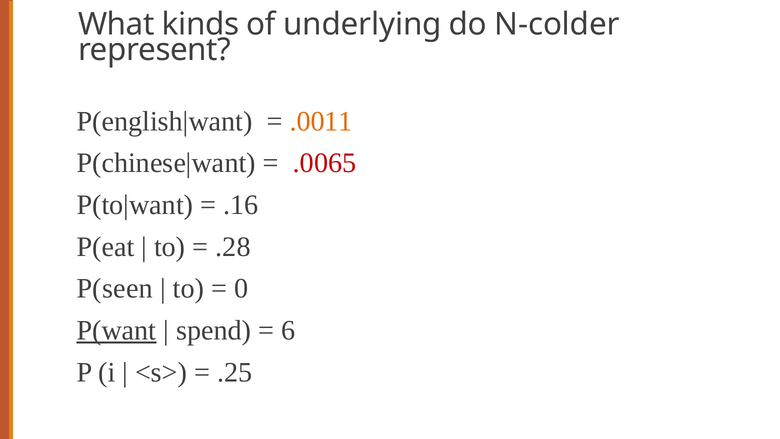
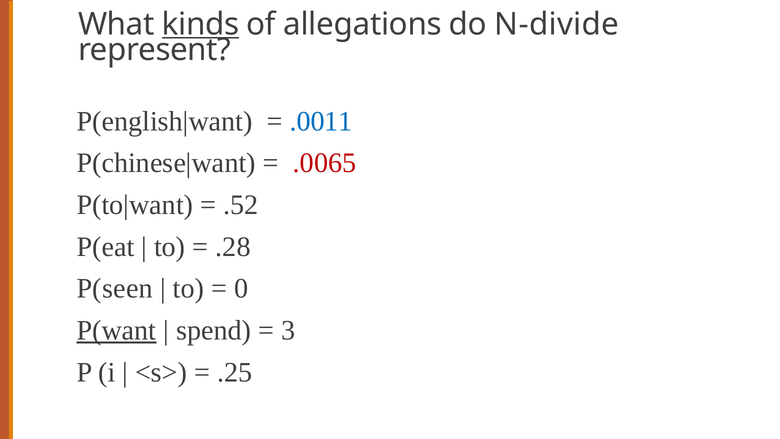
kinds underline: none -> present (200, 24)
underlying: underlying -> allegations (363, 24)
N-colder: N-colder -> N-divide (557, 24)
.0011 colour: orange -> blue (321, 121)
.16: .16 -> .52 (241, 205)
6: 6 -> 3 (288, 330)
